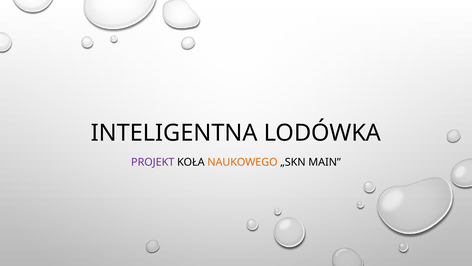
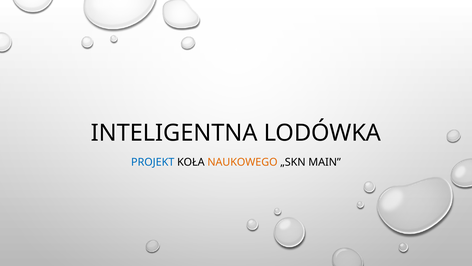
PROJEKT colour: purple -> blue (153, 162)
